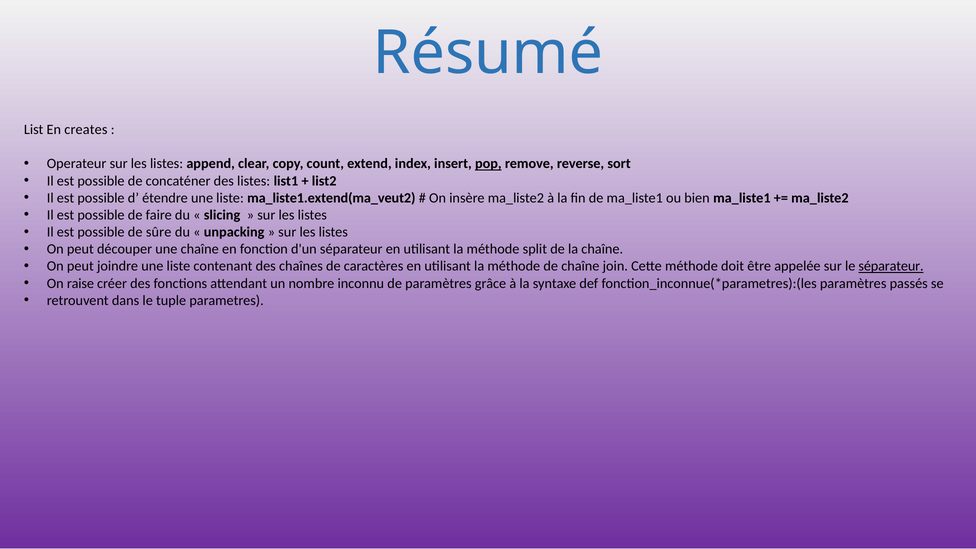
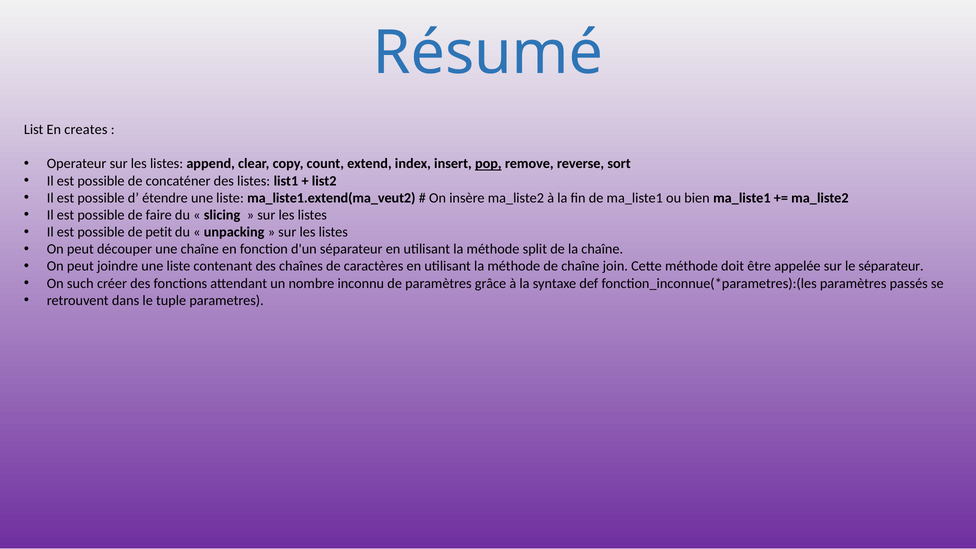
sûre: sûre -> petit (159, 232)
séparateur underline: present -> none (891, 266)
raise: raise -> such (80, 283)
